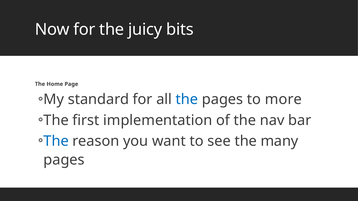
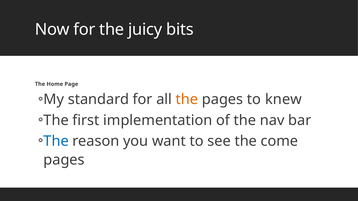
the colour: blue -> orange (187, 100)
more: more -> knew (283, 100)
many: many -> come (279, 141)
